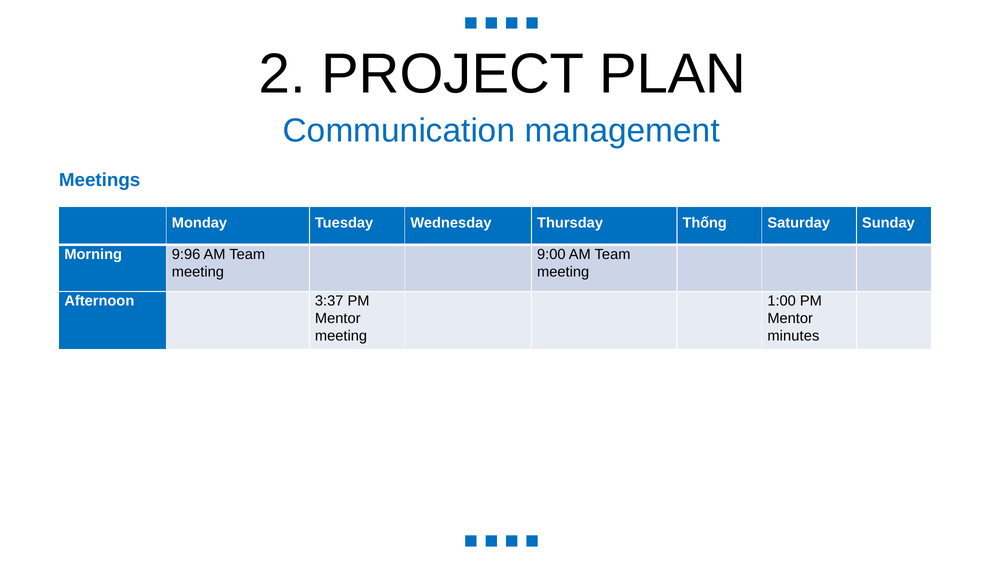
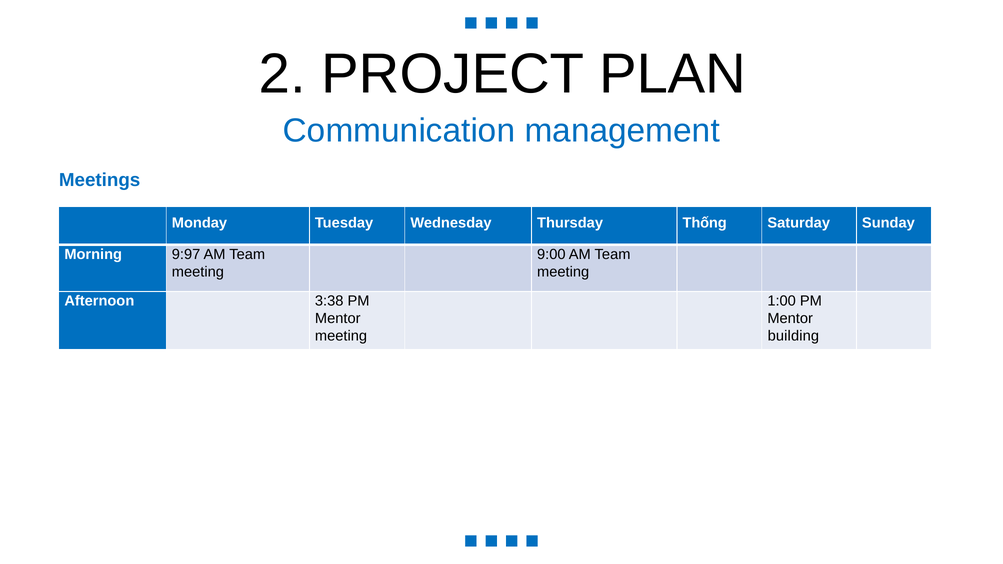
9:96: 9:96 -> 9:97 (186, 254)
3:37: 3:37 -> 3:38 (329, 301)
minutes: minutes -> building (793, 336)
